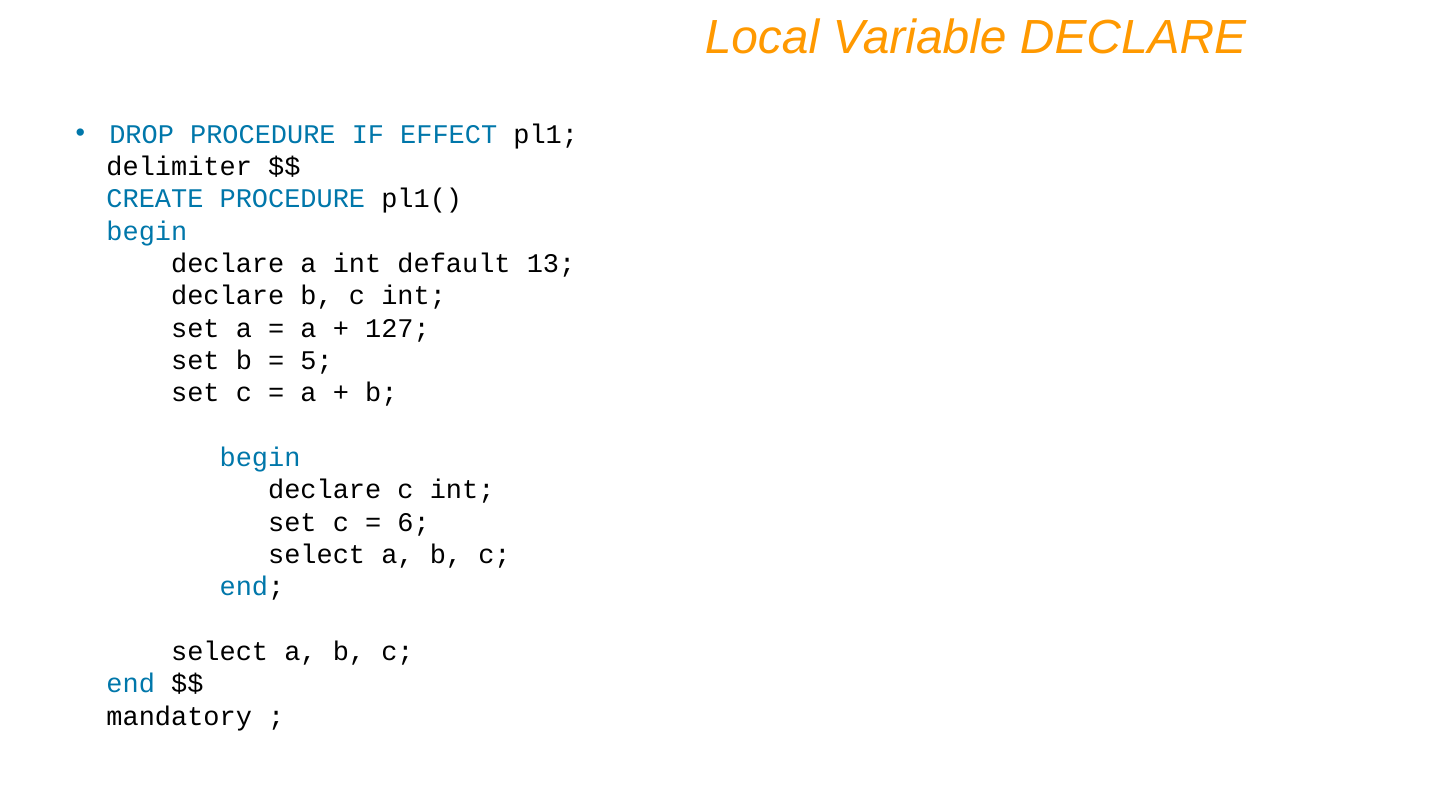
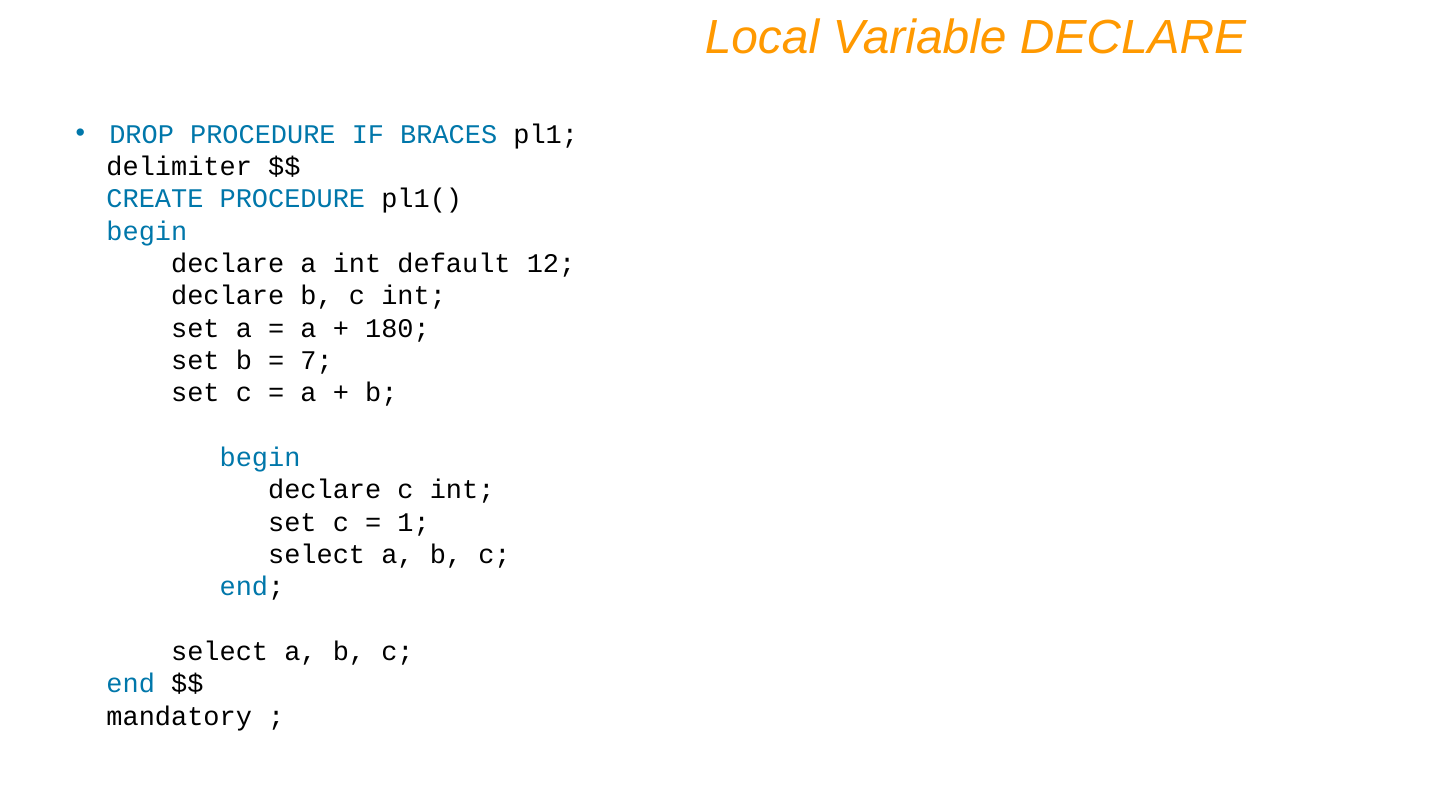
EFFECT: EFFECT -> BRACES (449, 134)
13: 13 -> 12 (551, 264)
127: 127 -> 180 (397, 328)
5: 5 -> 7 (317, 361)
6: 6 -> 1 (414, 522)
